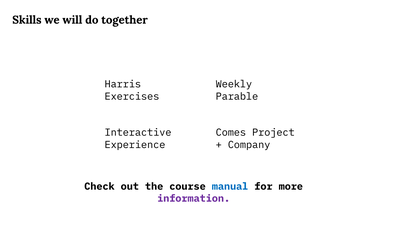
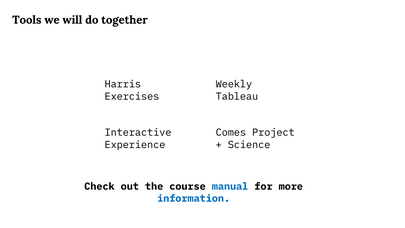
Skills: Skills -> Tools (27, 20)
Parable: Parable -> Tableau (237, 96)
Company: Company -> Science (249, 145)
information colour: purple -> blue (194, 198)
